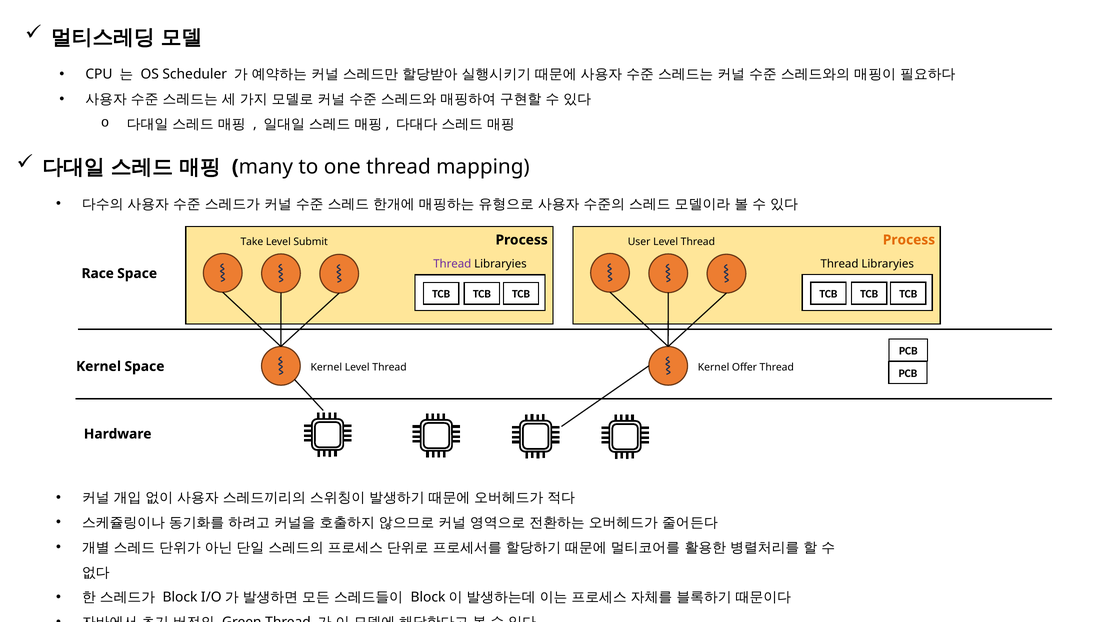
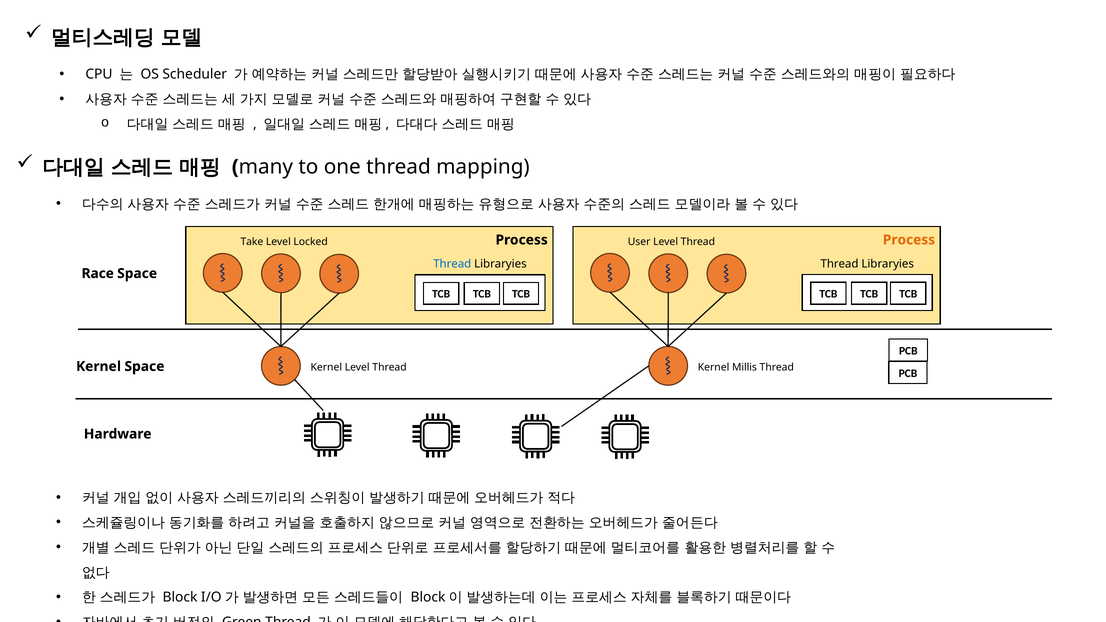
Submit: Submit -> Locked (311, 242)
Thread colour: purple -> blue (452, 264)
Offer: Offer -> Millis (744, 367)
